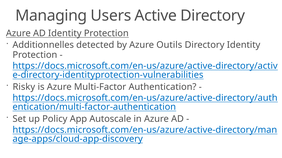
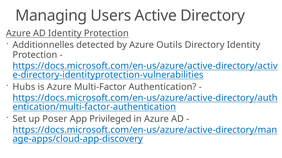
Risky: Risky -> Hubs (24, 87)
Policy: Policy -> Poser (55, 119)
Autoscale: Autoscale -> Privileged (110, 119)
